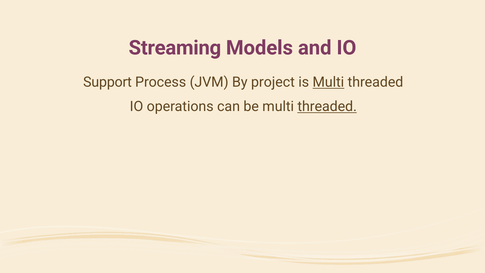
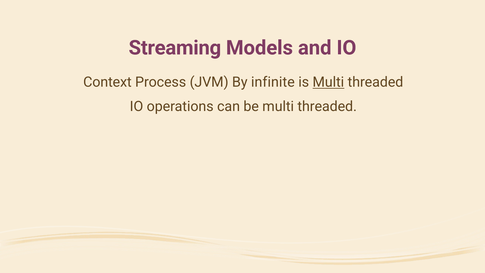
Support: Support -> Context (107, 82)
project: project -> infinite (273, 82)
threaded underline: present -> none (327, 107)
